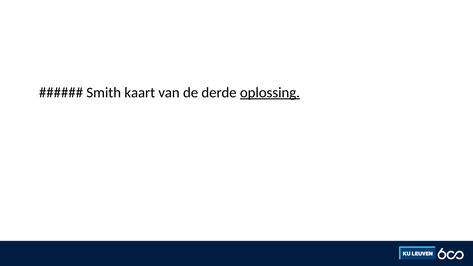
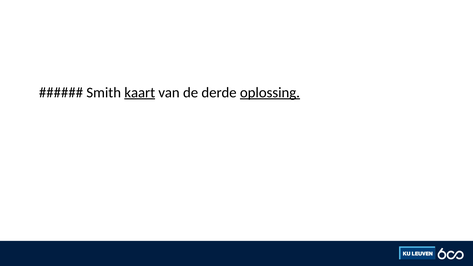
kaart underline: none -> present (140, 93)
